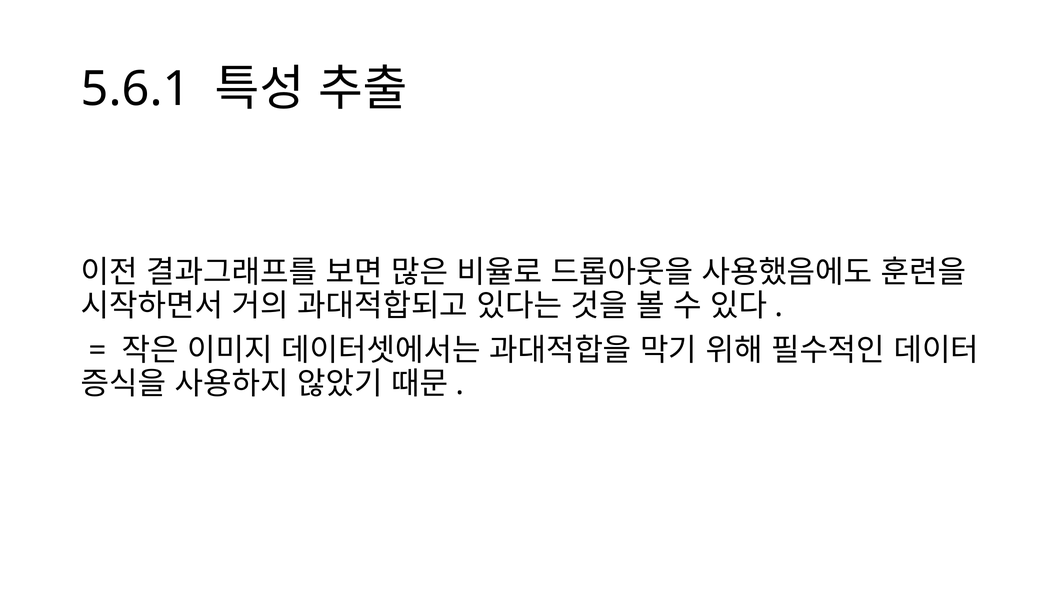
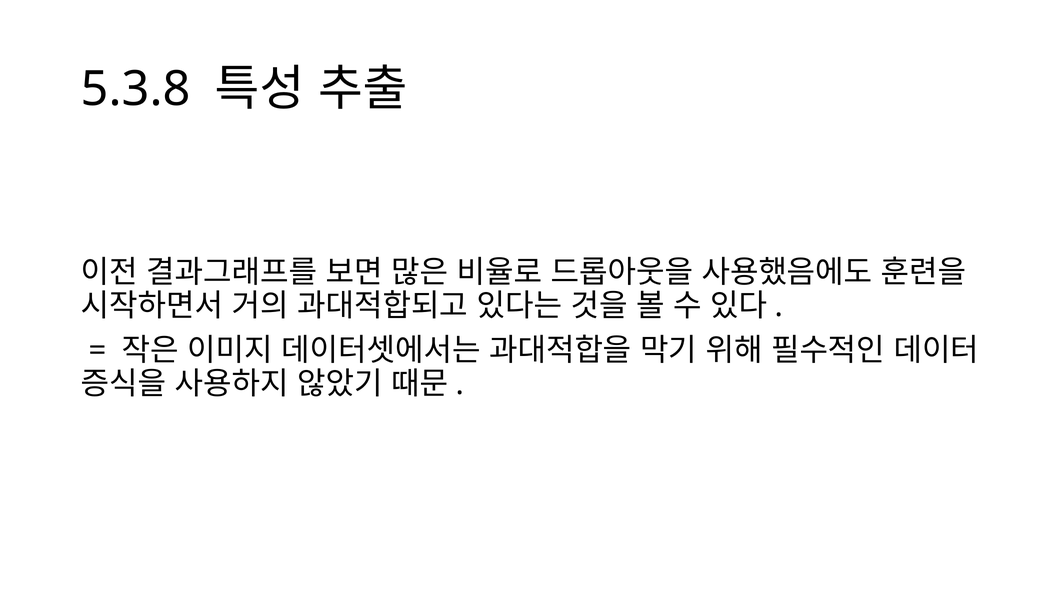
5.6.1: 5.6.1 -> 5.3.8 (136, 89)
